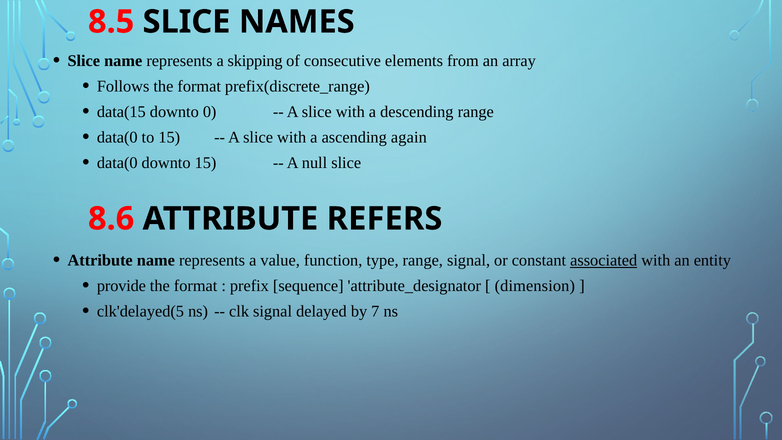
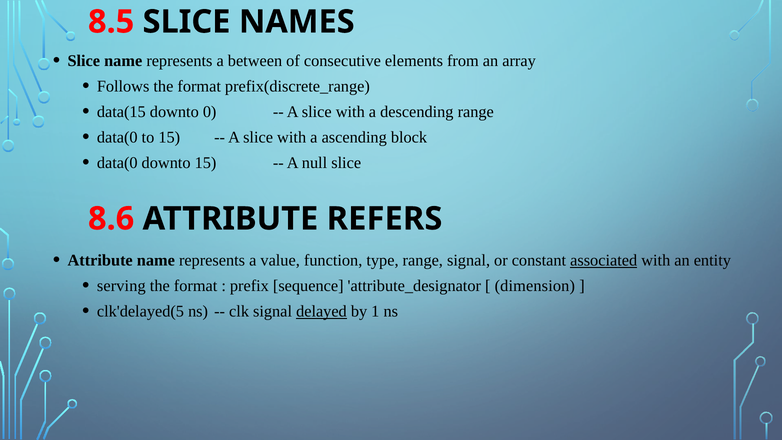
skipping: skipping -> between (255, 61)
again: again -> block (409, 137)
provide: provide -> serving (121, 286)
delayed underline: none -> present (321, 311)
7: 7 -> 1 (375, 311)
